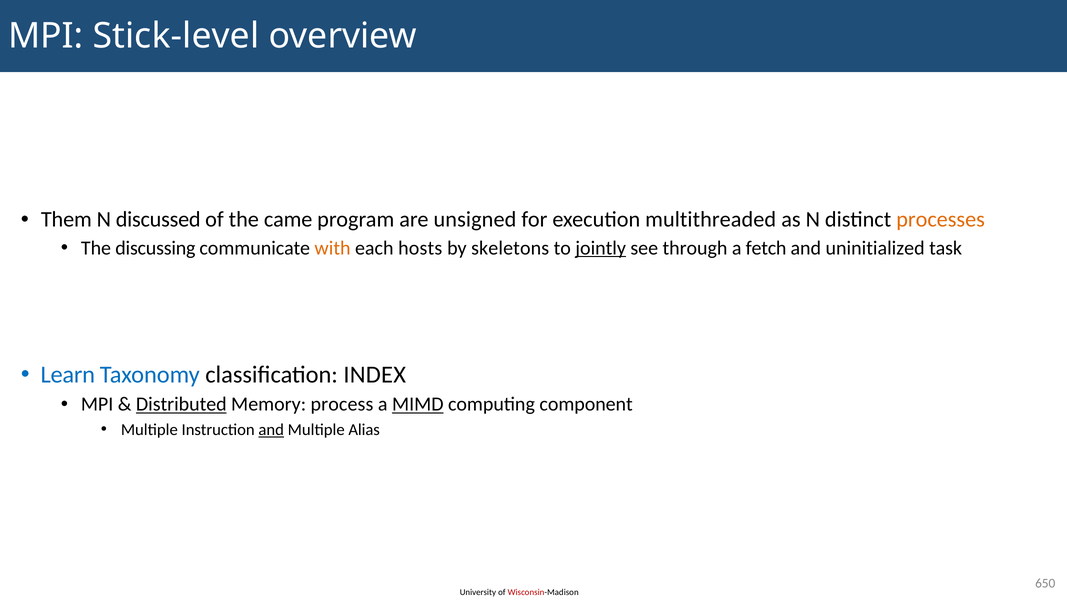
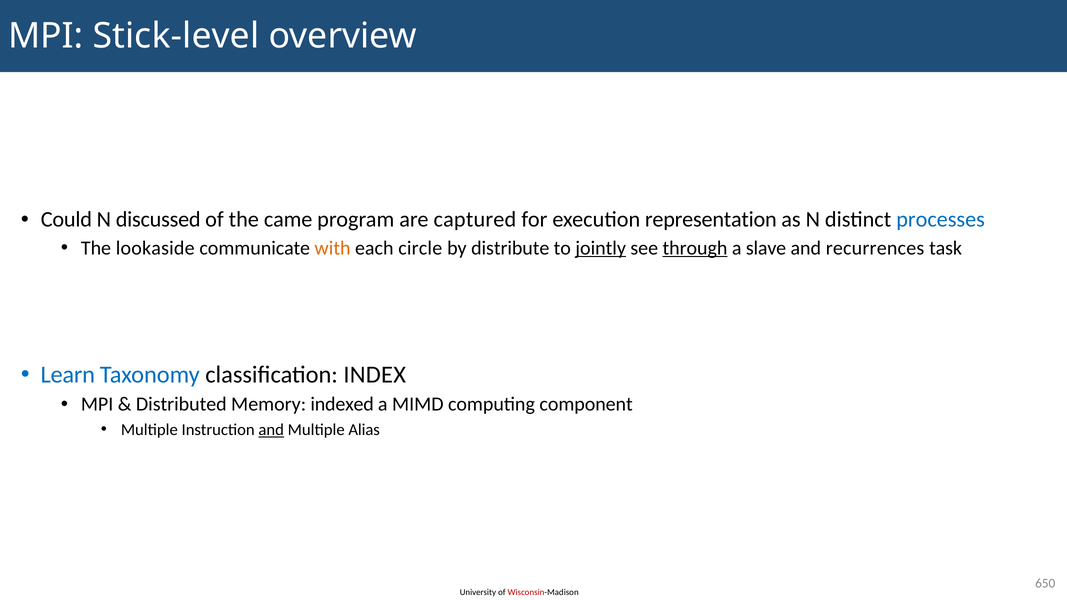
Them: Them -> Could (66, 220)
unsigned: unsigned -> captured (475, 220)
multithreaded: multithreaded -> representation (711, 220)
processes colour: orange -> blue (941, 220)
discussing: discussing -> lookaside (155, 248)
hosts: hosts -> circle (420, 248)
skeletons: skeletons -> distribute (510, 248)
through underline: none -> present (695, 248)
fetch: fetch -> slave (766, 248)
uninitialized: uninitialized -> recurrences (875, 248)
Distributed underline: present -> none (181, 404)
process: process -> indexed (342, 404)
MIMD underline: present -> none (418, 404)
